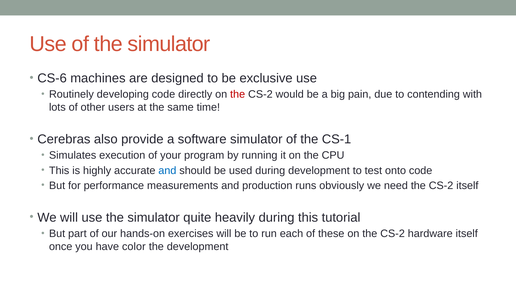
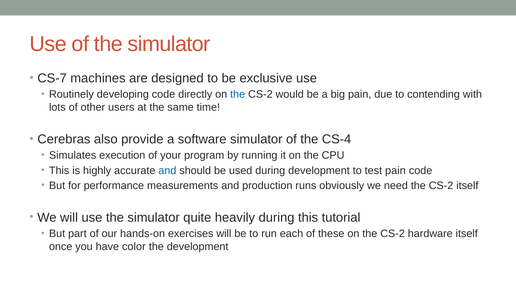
CS-6: CS-6 -> CS-7 (52, 78)
the colour: red -> blue (238, 94)
CS-1: CS-1 -> CS-4 (337, 139)
test onto: onto -> pain (395, 171)
